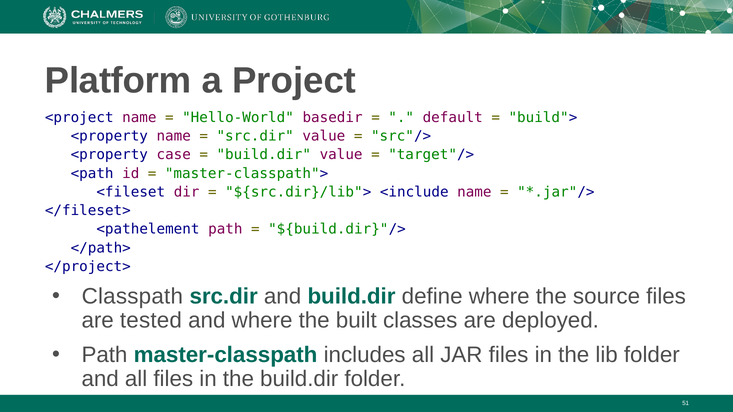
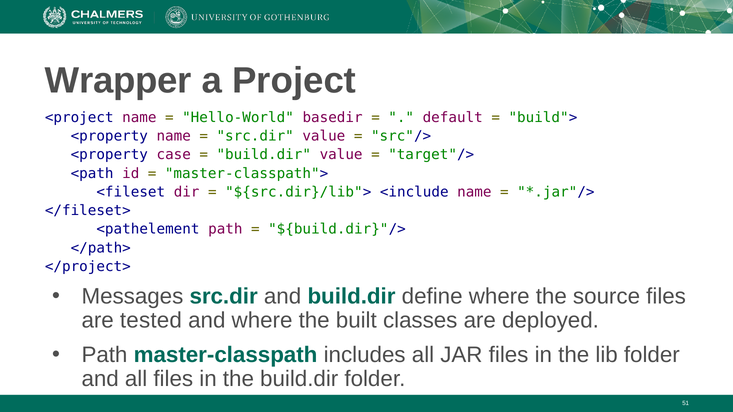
Platform: Platform -> Wrapper (118, 81)
Classpath: Classpath -> Messages (132, 296)
